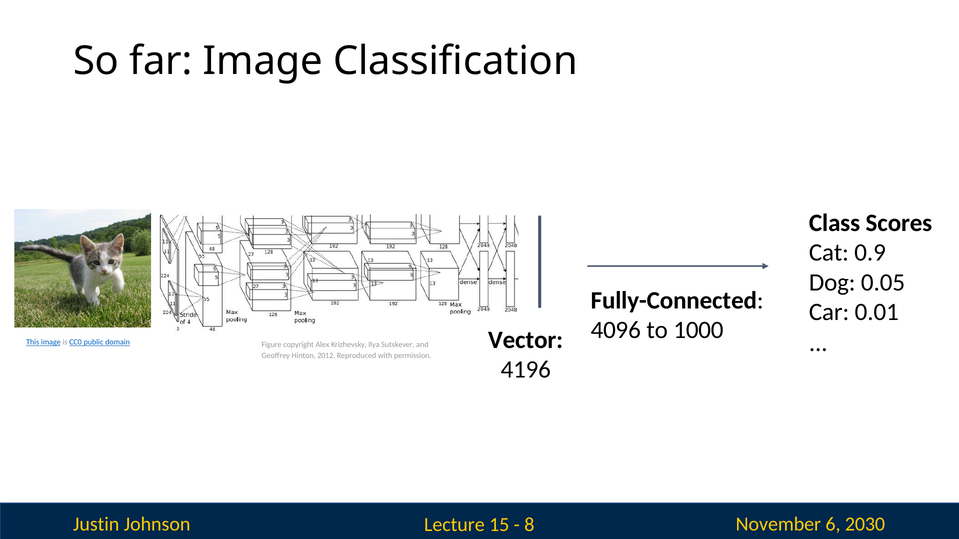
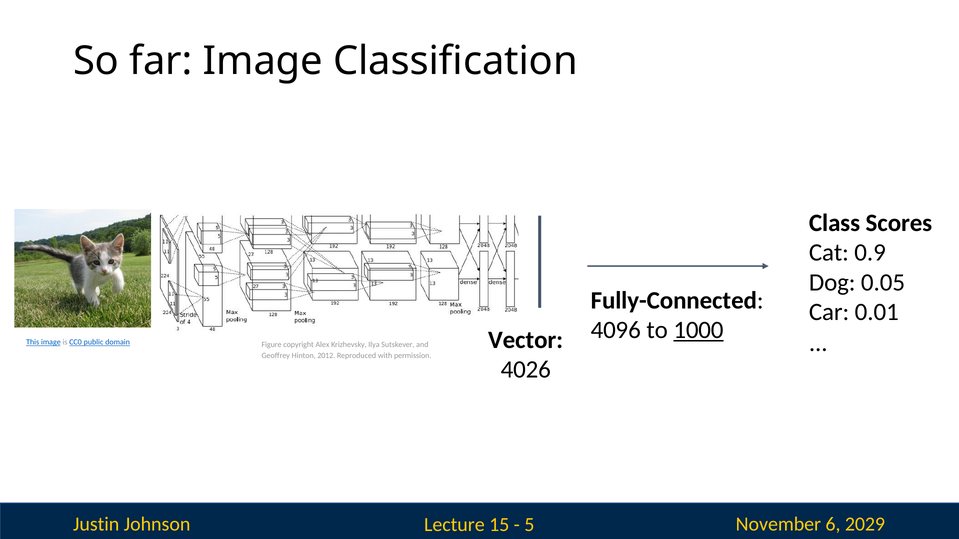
1000 underline: none -> present (698, 330)
4196: 4196 -> 4026 (526, 370)
8: 8 -> 5 (529, 525)
2030: 2030 -> 2029 (865, 525)
